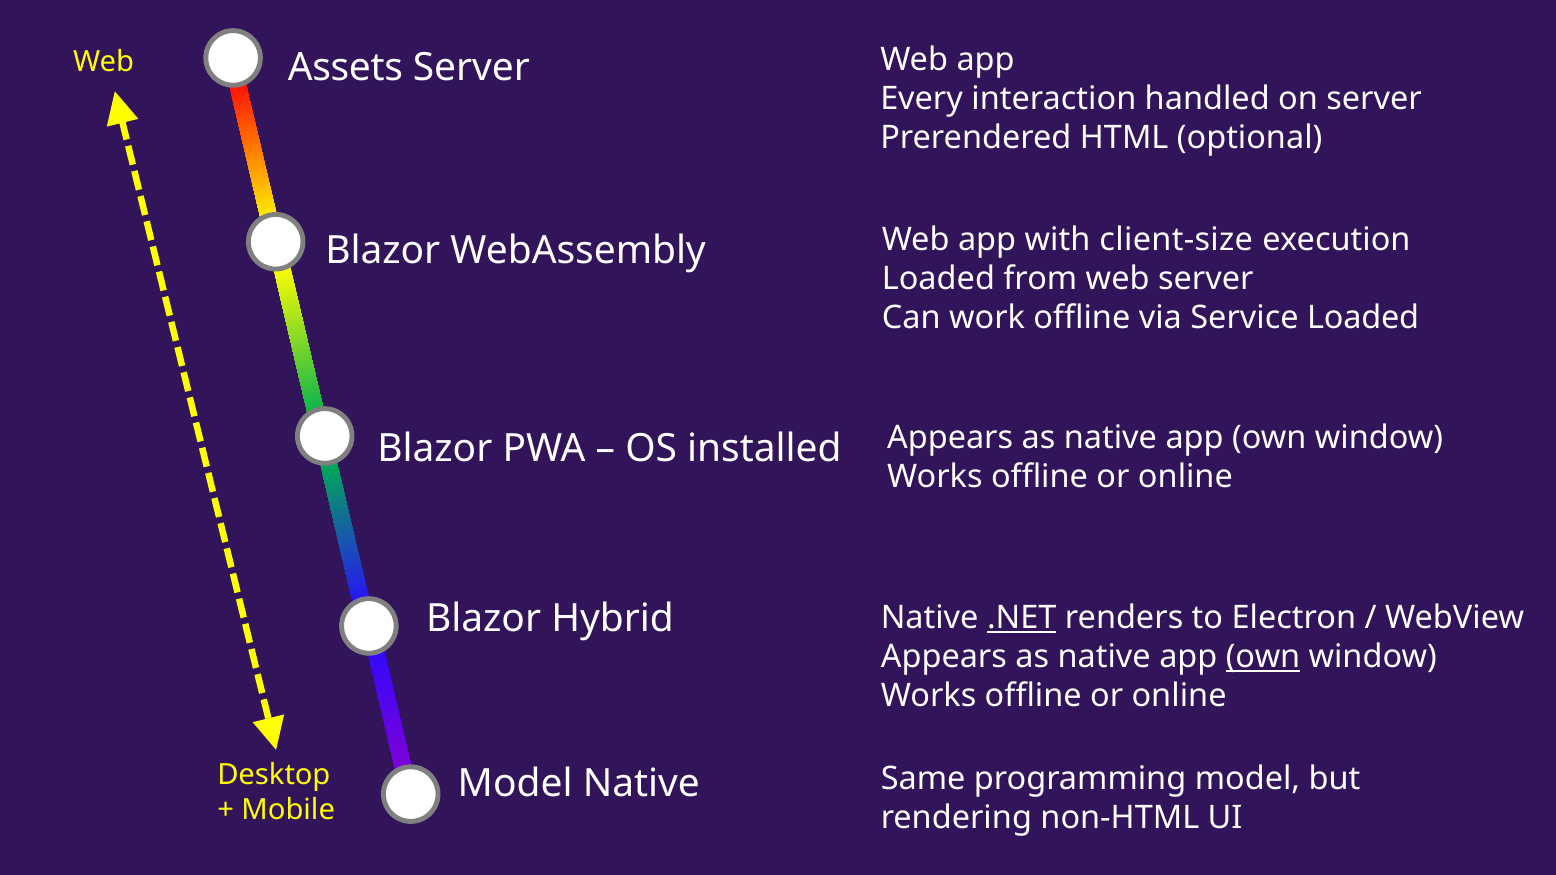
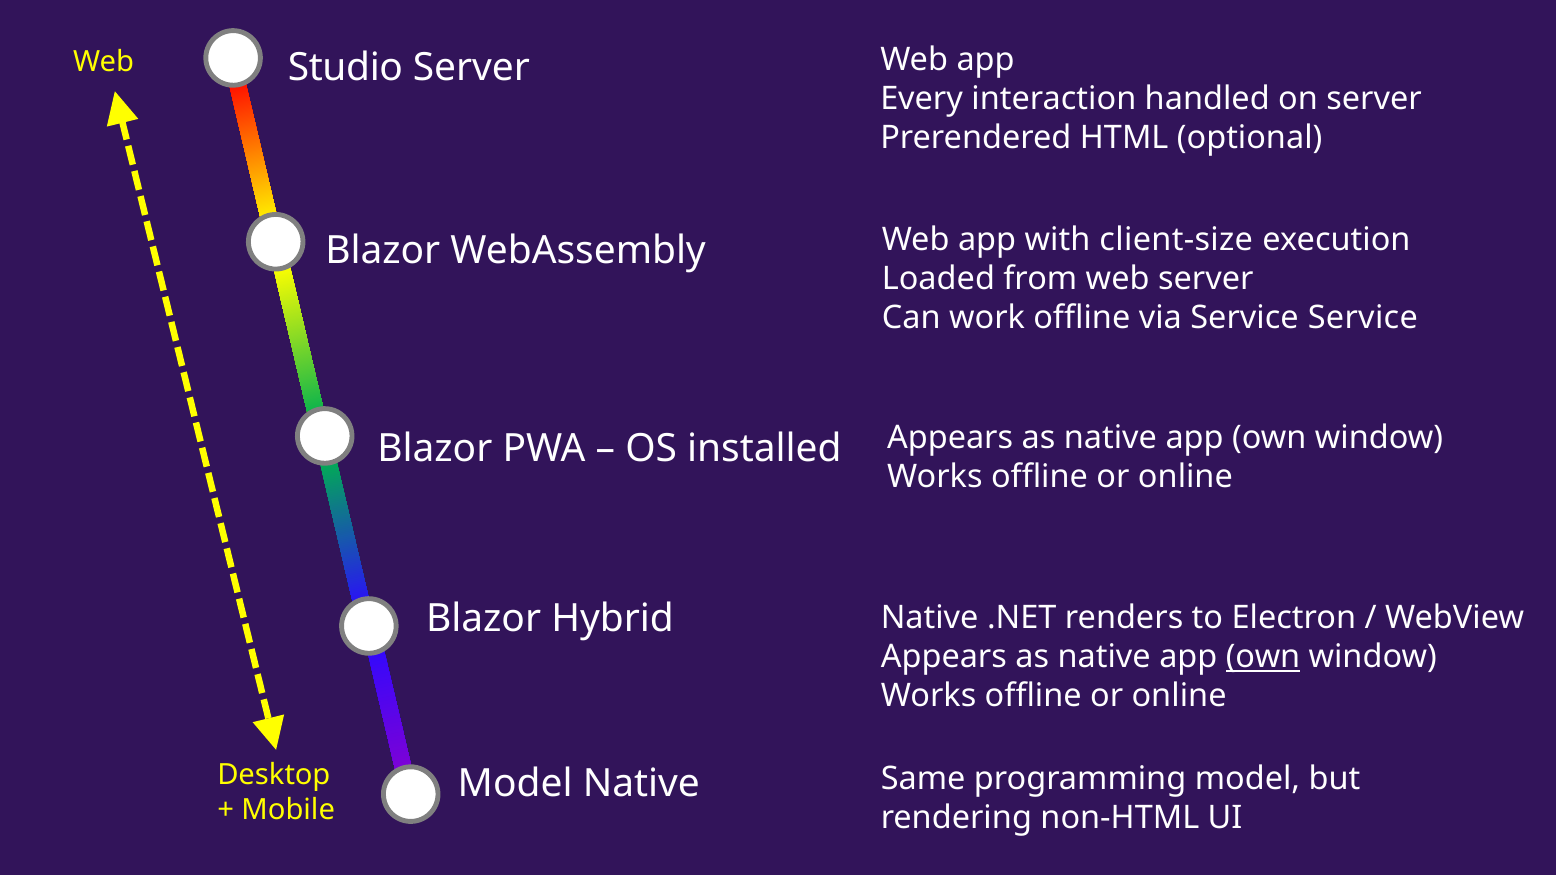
Assets: Assets -> Studio (345, 68)
Service Loaded: Loaded -> Service (1363, 318)
.NET underline: present -> none (1022, 618)
